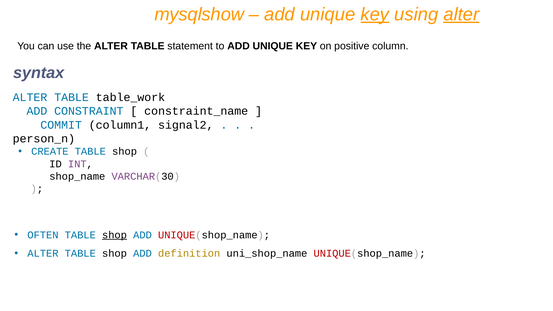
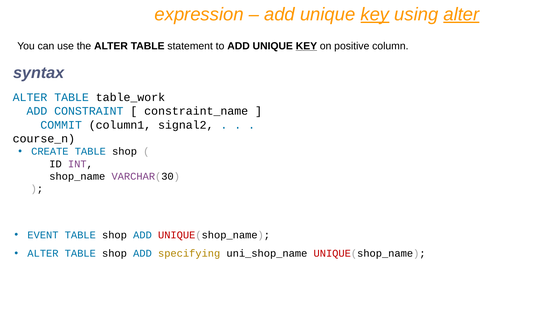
mysqlshow: mysqlshow -> expression (199, 14)
KEY underline: none -> present (306, 46)
person_n: person_n -> course_n (44, 139)
OFTEN: OFTEN -> EVENT (43, 235)
shop underline: present -> none (114, 235)
definition: definition -> specifying (189, 254)
